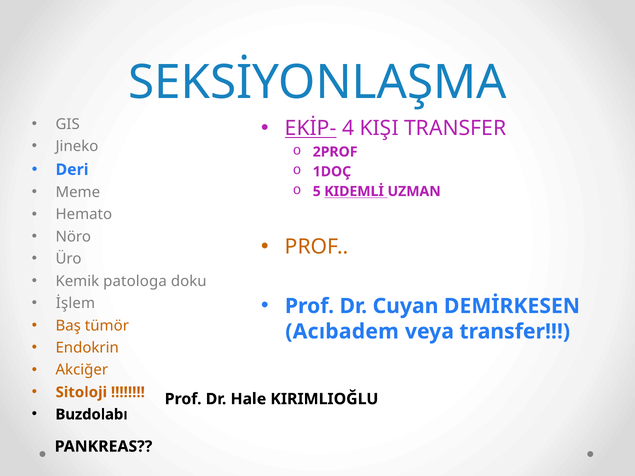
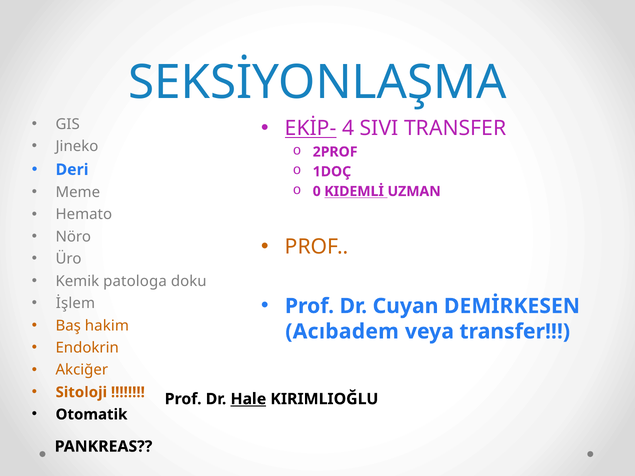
KIŞI: KIŞI -> SIVI (379, 128)
5: 5 -> 0 (317, 191)
tümör: tümör -> hakim (107, 326)
Hale underline: none -> present (248, 399)
Buzdolabı: Buzdolabı -> Otomatik (91, 415)
